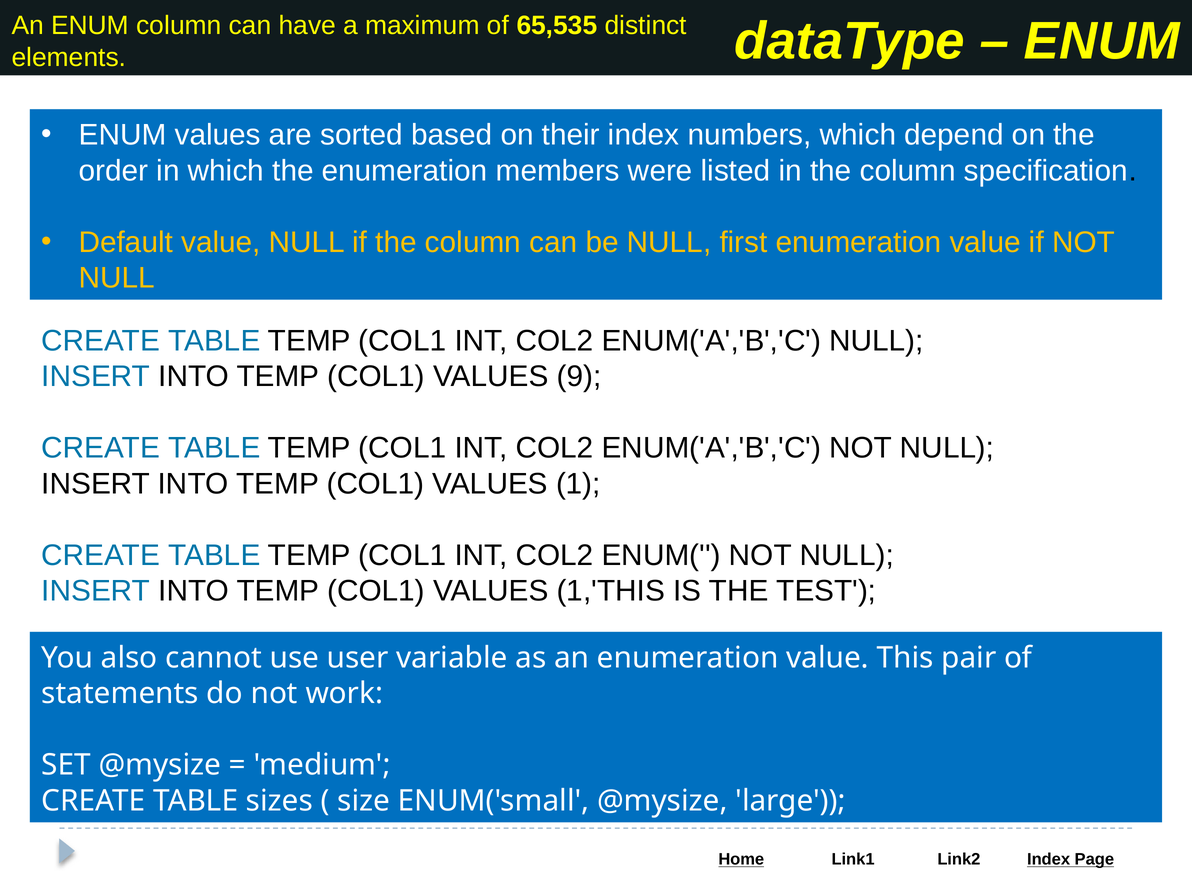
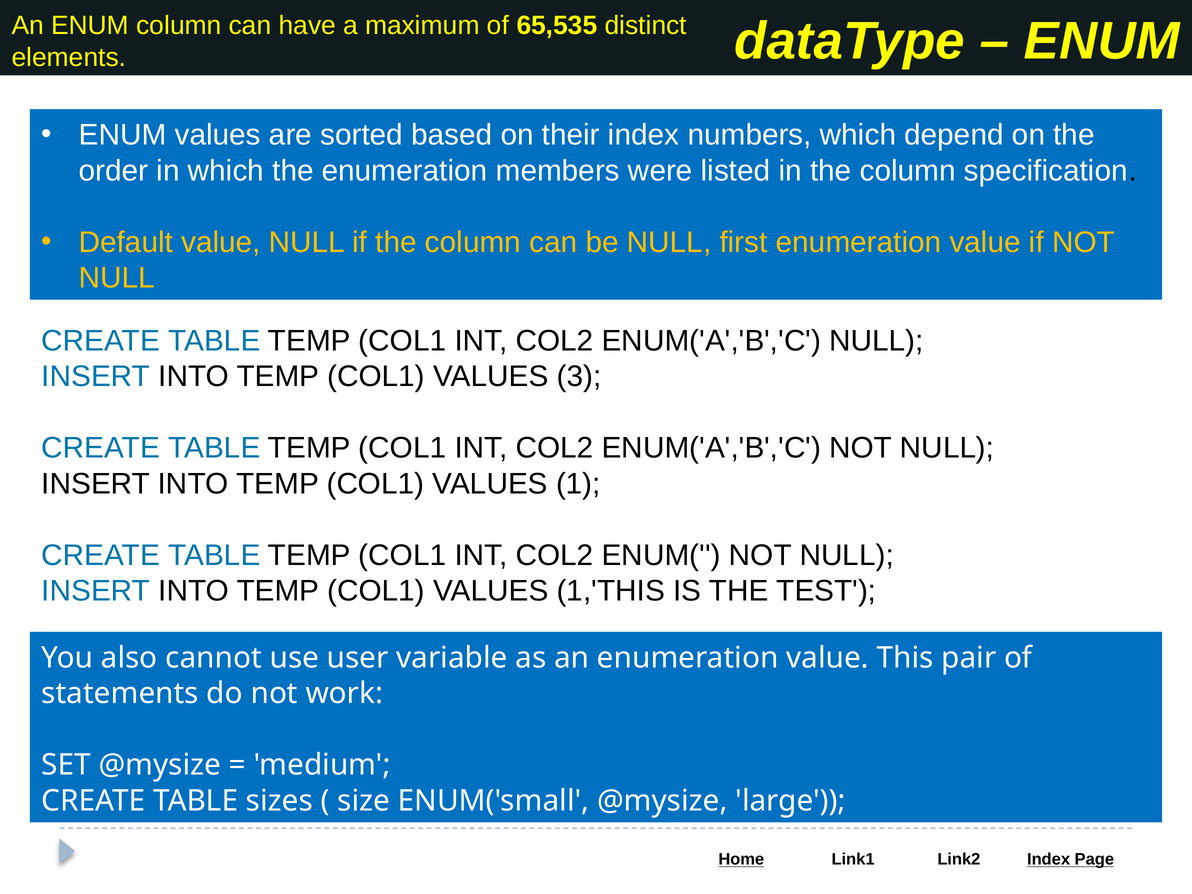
9: 9 -> 3 (579, 376)
